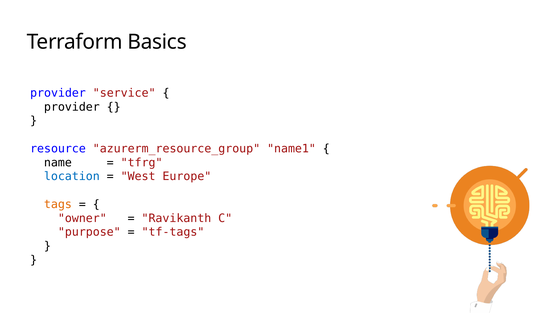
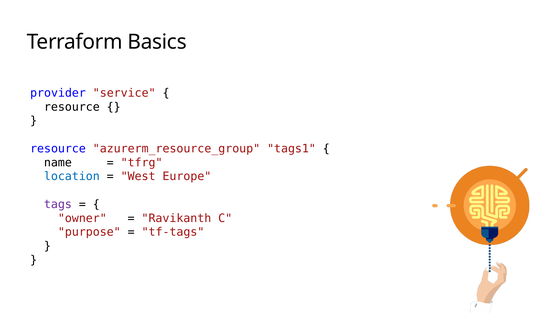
provider: provider -> resource (72, 107)
name1: name1 -> tags1 (291, 149)
tags colour: orange -> purple (58, 204)
